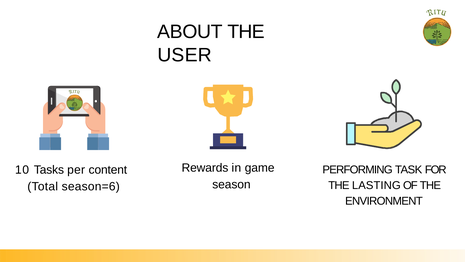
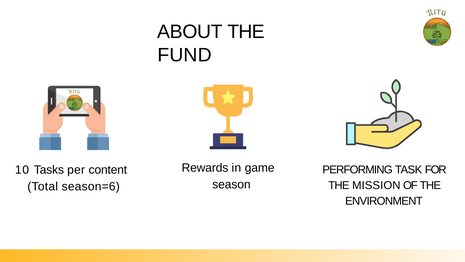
USER: USER -> FUND (185, 55)
LASTING: LASTING -> MISSION (376, 185)
